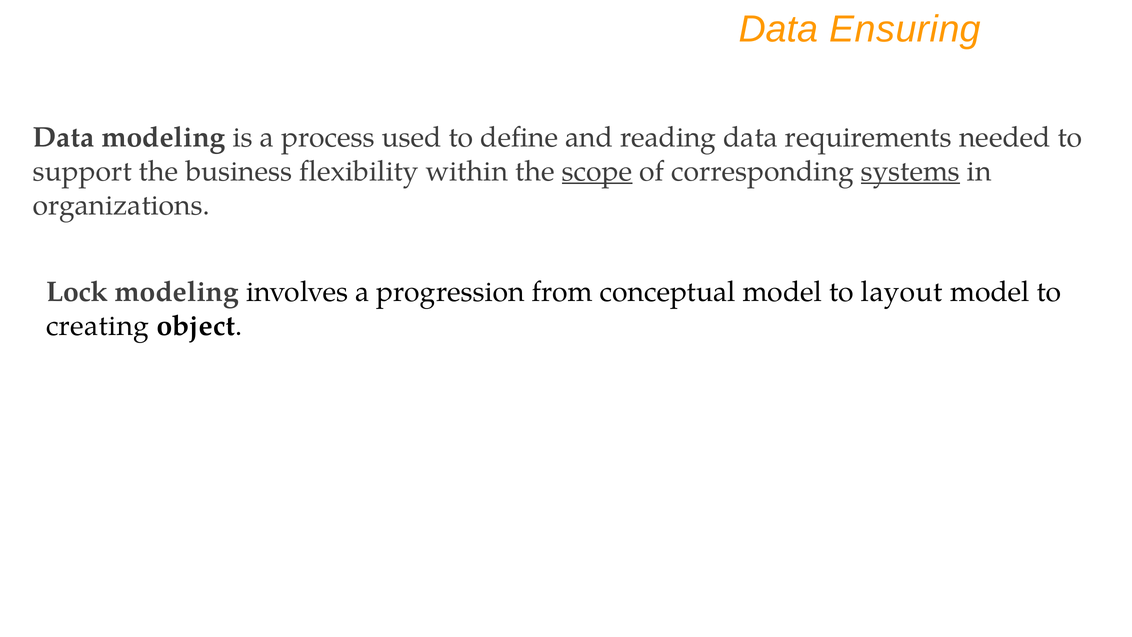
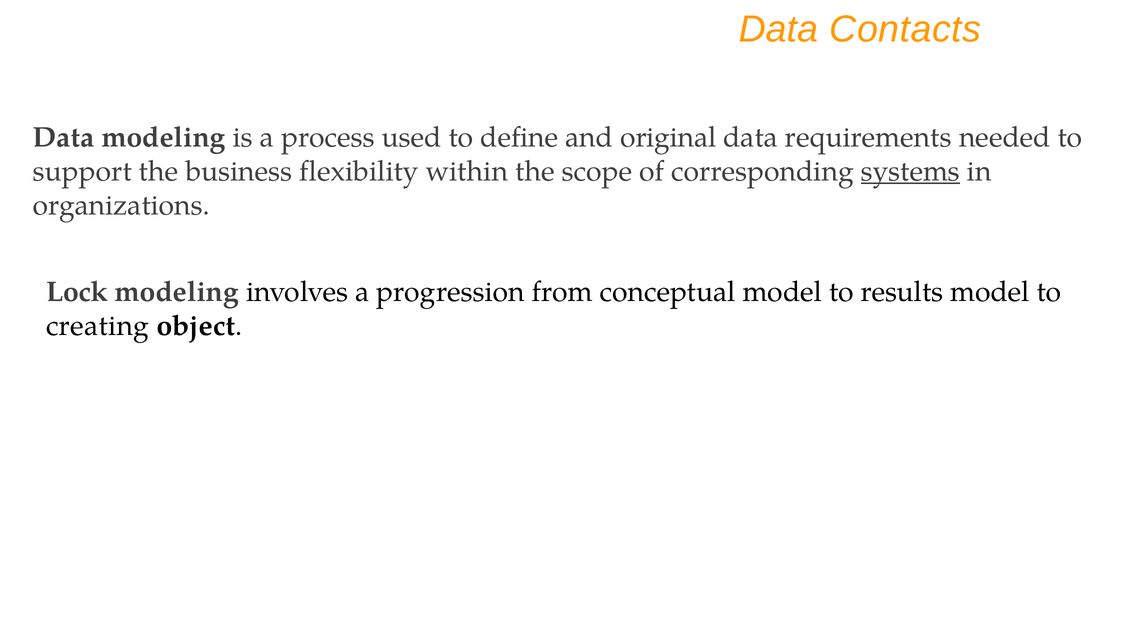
Ensuring: Ensuring -> Contacts (905, 29)
reading: reading -> original (668, 137)
scope underline: present -> none (597, 171)
layout: layout -> results (902, 292)
